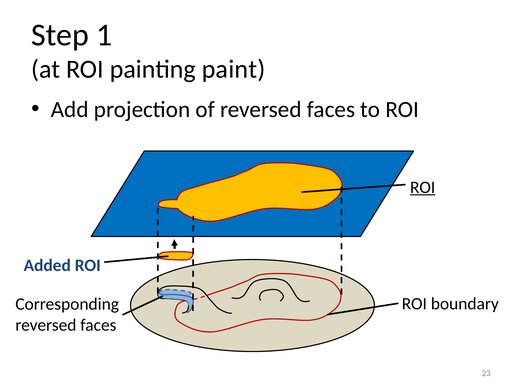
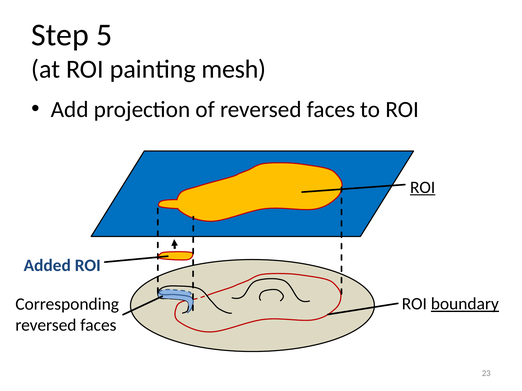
1: 1 -> 5 (104, 35)
paint: paint -> mesh (234, 69)
boundary underline: none -> present (465, 304)
